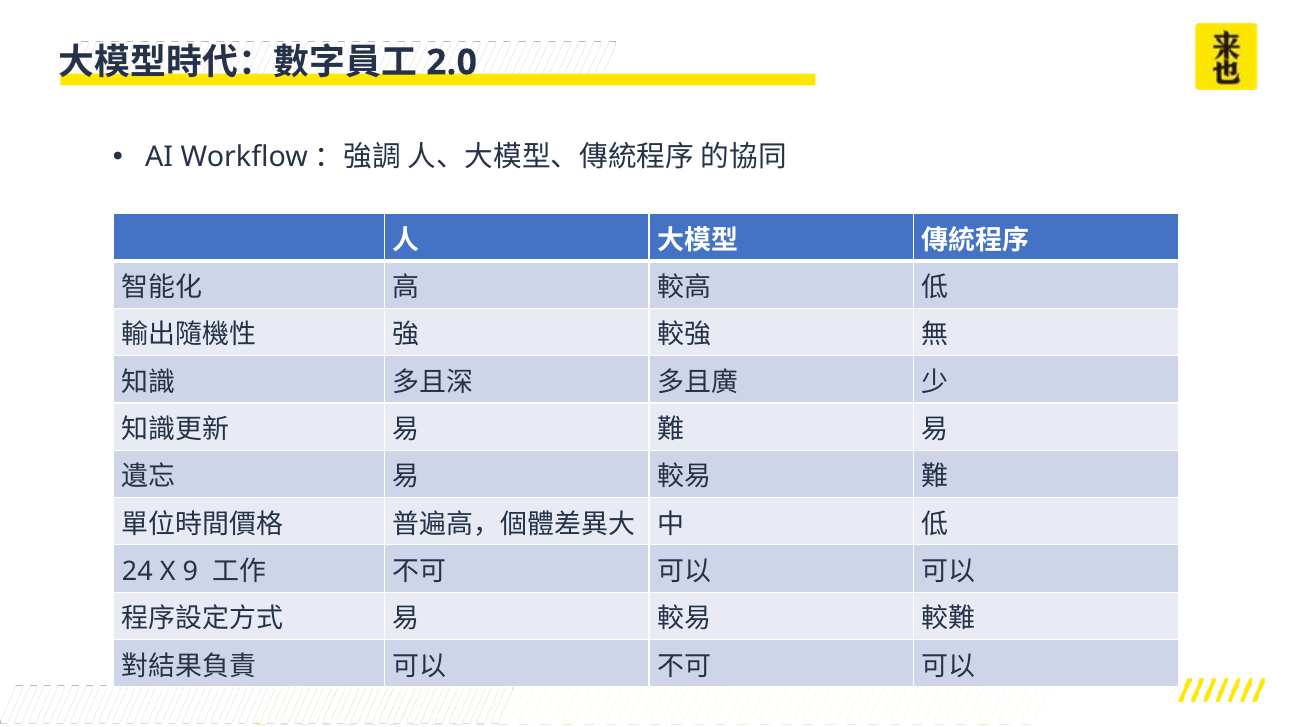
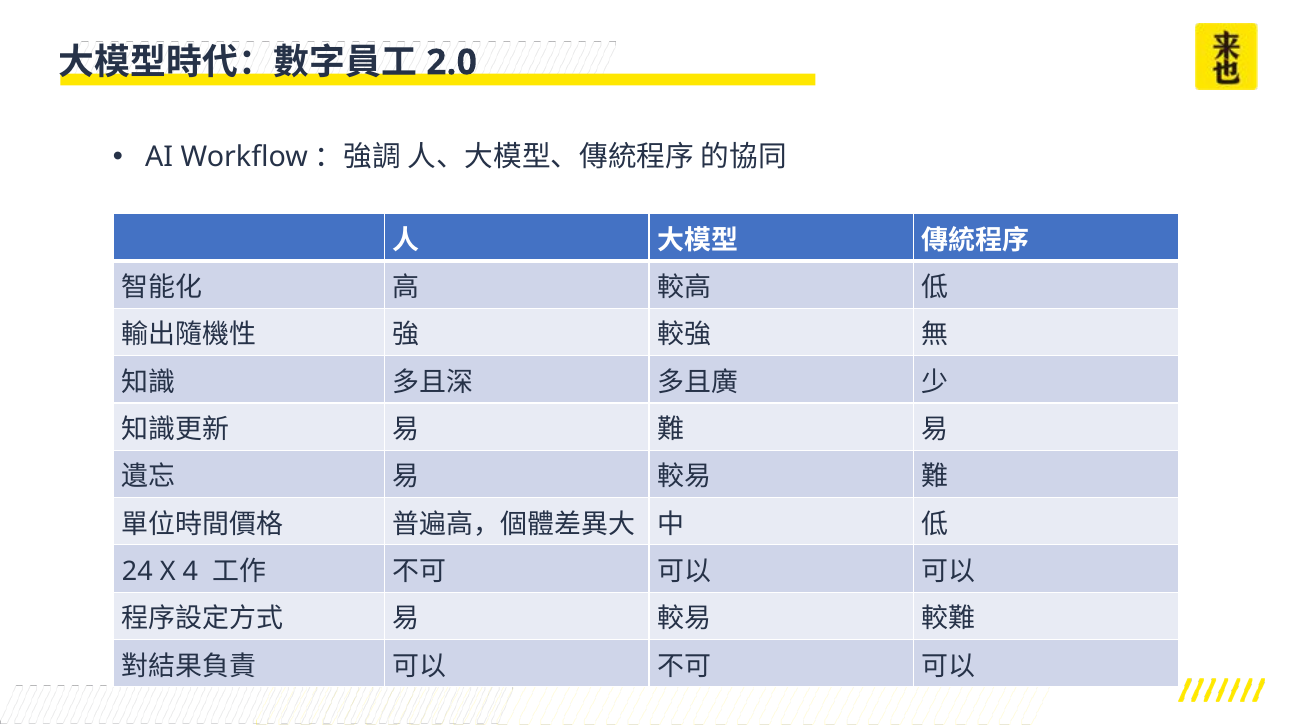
9: 9 -> 4 (190, 571)
